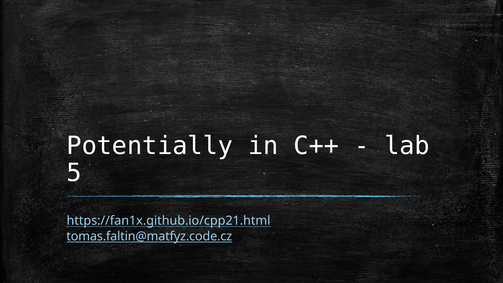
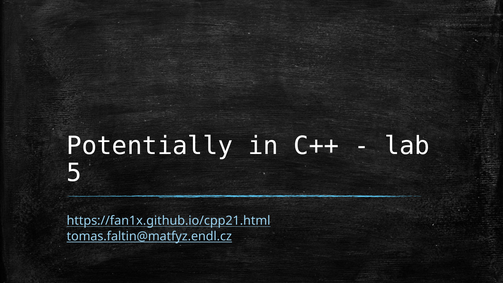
tomas.faltin@matfyz.code.cz: tomas.faltin@matfyz.code.cz -> tomas.faltin@matfyz.endl.cz (149, 236)
